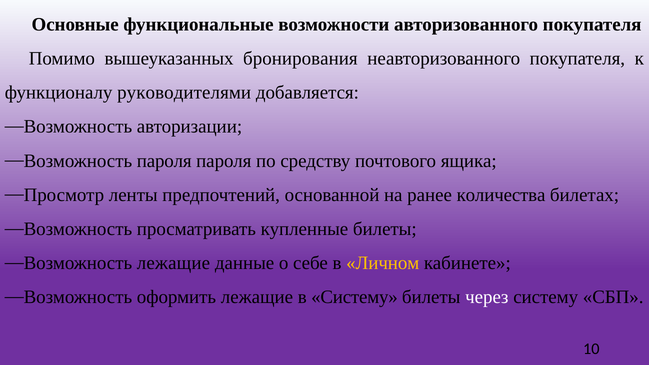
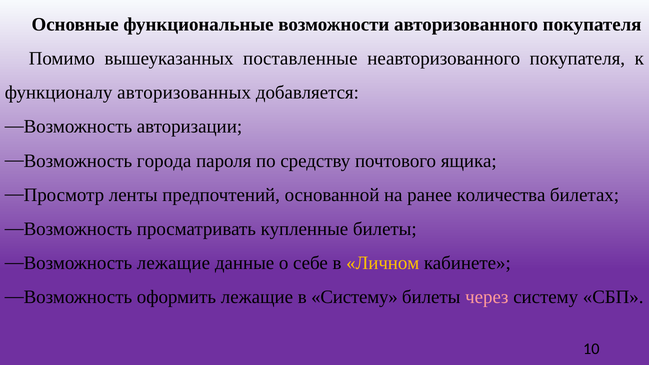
бронирования: бронирования -> поставленные (300, 59)
руководителями: руководителями -> авторизованных (184, 93)
пароля: пароля -> города (164, 161)
через colour: white -> pink (487, 297)
